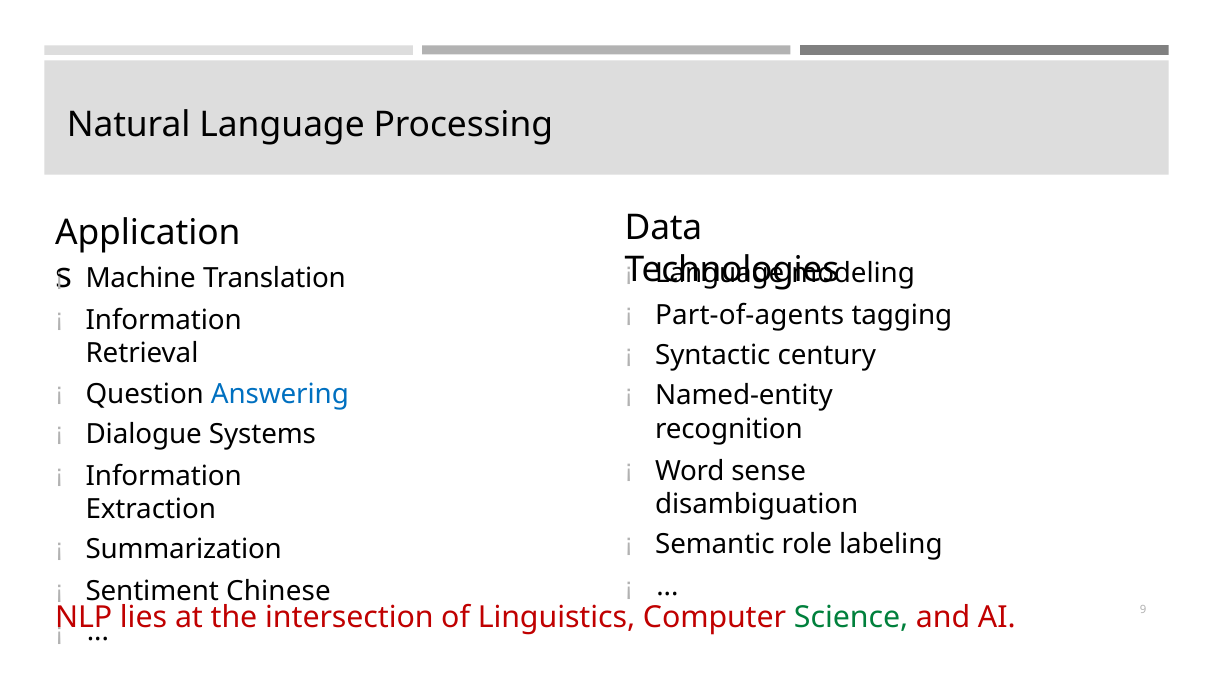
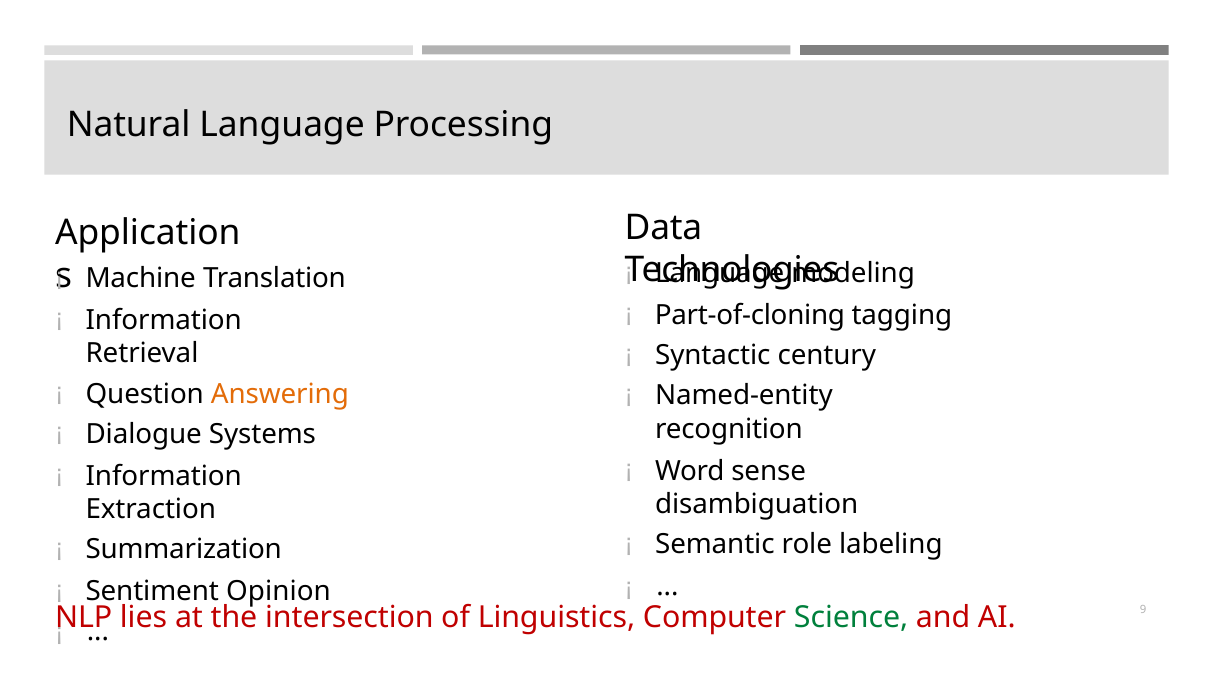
Part-of-agents: Part-of-agents -> Part-of-cloning (750, 315)
Answering colour: blue -> orange (280, 394)
Chinese: Chinese -> Opinion (278, 592)
